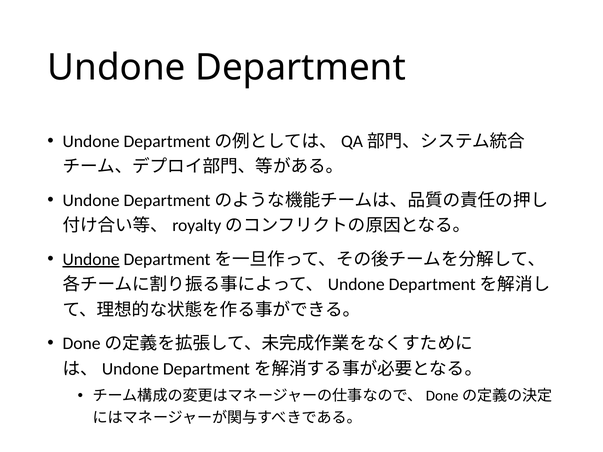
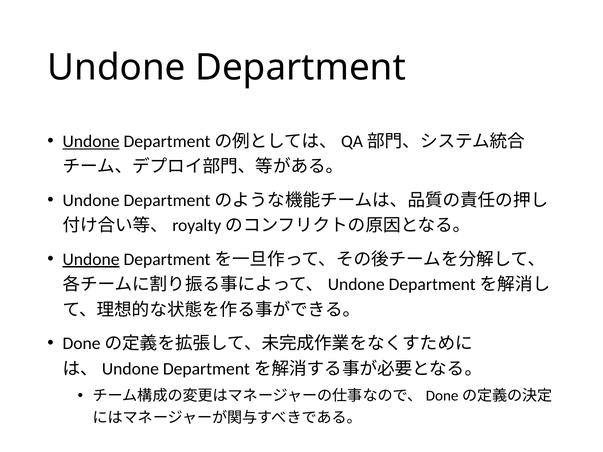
Undone underline: none -> present (91, 141)
